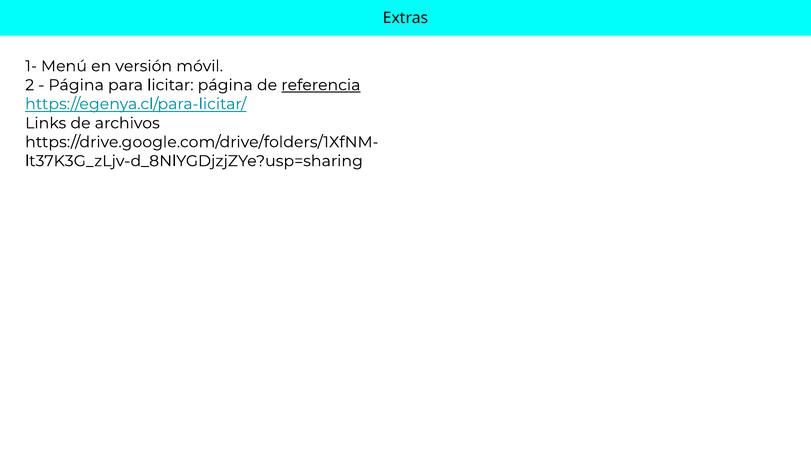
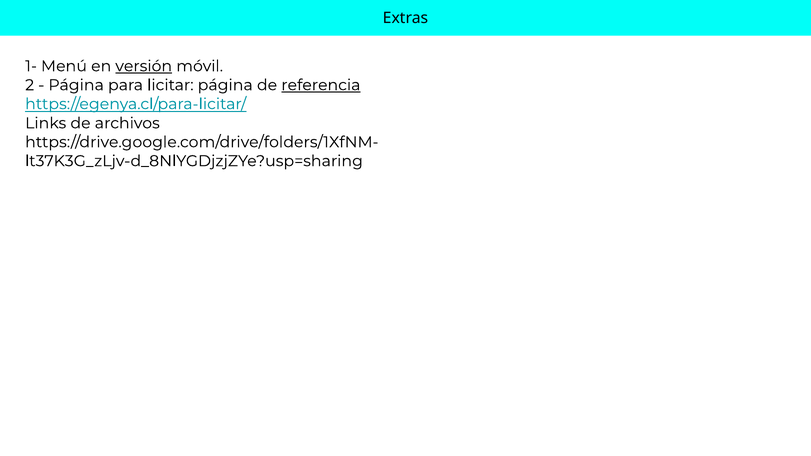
versión underline: none -> present (144, 66)
